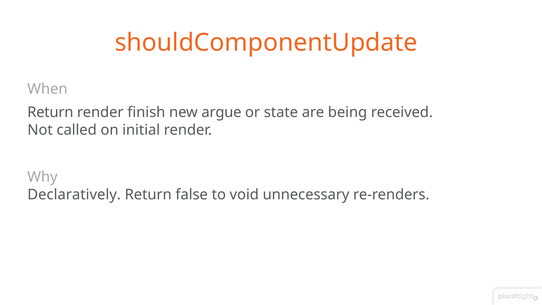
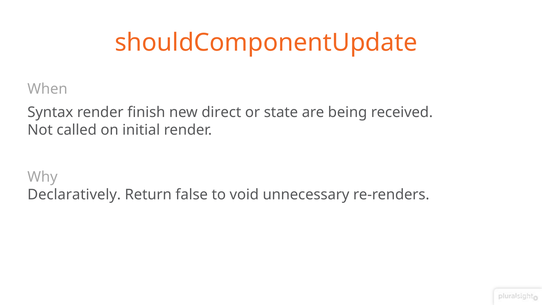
Return: Return -> Syntax (50, 112)
argue: argue -> direct (221, 112)
